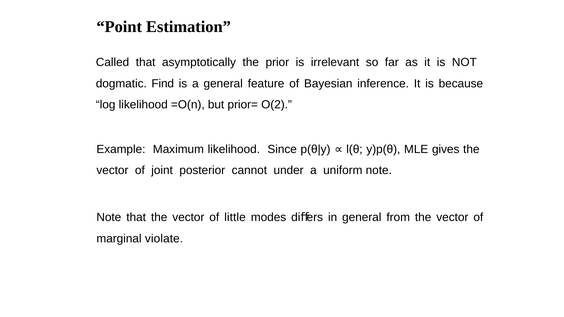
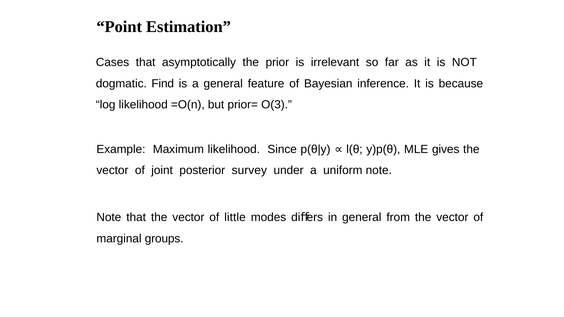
Called: Called -> Cases (113, 62)
O(2: O(2 -> O(3 (277, 105)
cannot: cannot -> survey (249, 170)
violate: violate -> groups (164, 239)
